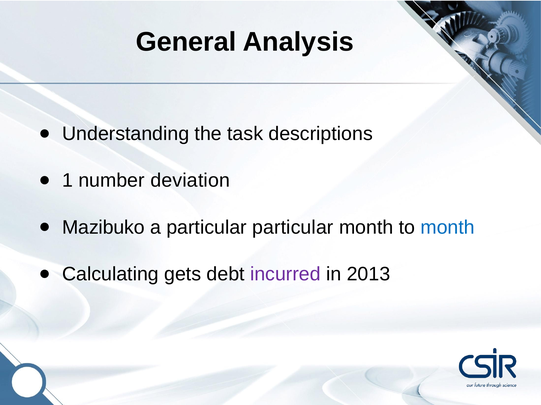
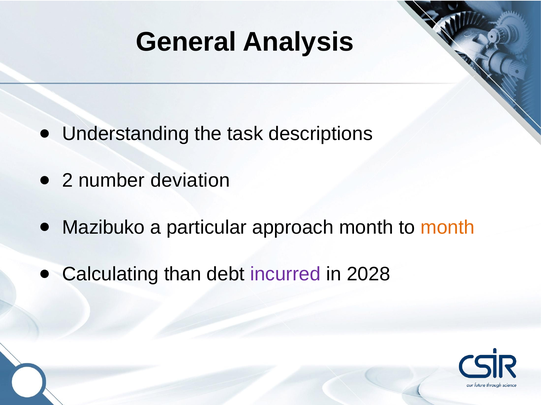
1: 1 -> 2 (68, 181)
particular particular: particular -> approach (293, 228)
month colour: blue -> orange (448, 228)
gets: gets -> than (183, 275)
2013: 2013 -> 2028 (368, 275)
